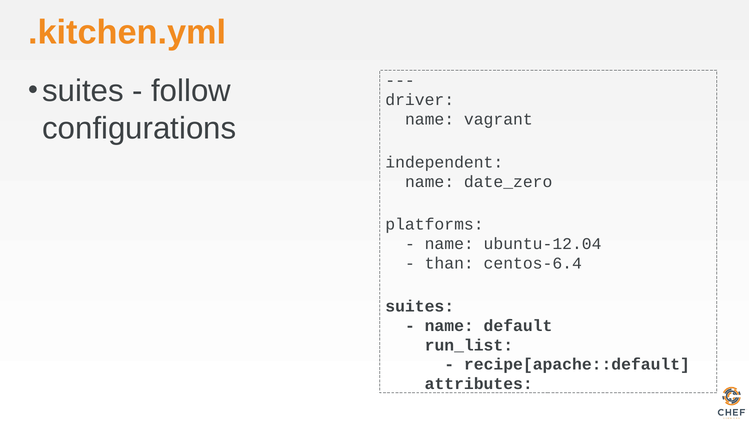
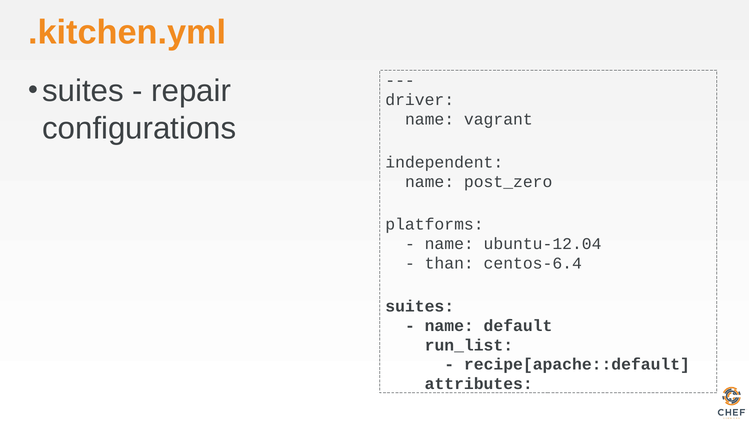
follow: follow -> repair (191, 91)
date_zero: date_zero -> post_zero (508, 182)
